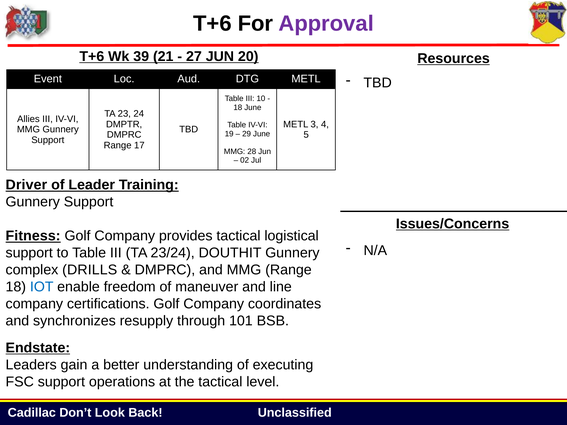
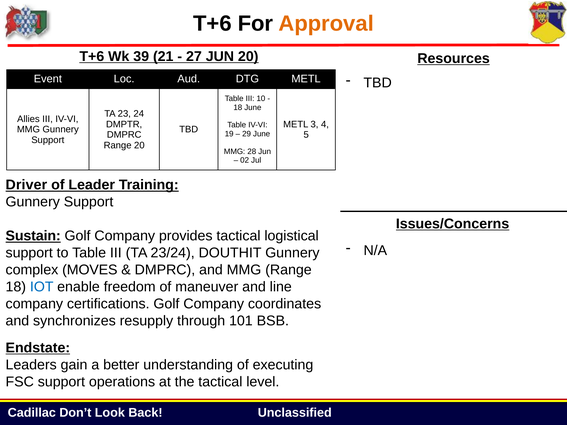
Approval colour: purple -> orange (326, 24)
Range 17: 17 -> 20 (139, 145)
Fitness: Fitness -> Sustain (33, 236)
DRILLS: DRILLS -> MOVES (90, 270)
